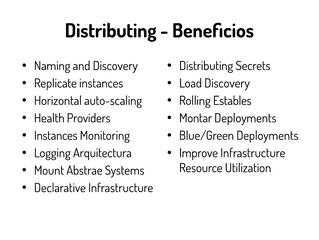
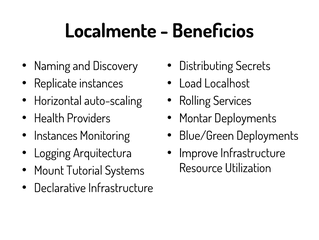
Distributing: Distributing -> Localmente (111, 31)
Load Discovery: Discovery -> Localhost (227, 83)
Estables: Estables -> Services (232, 100)
Abstrae: Abstrae -> Tutorial (84, 170)
